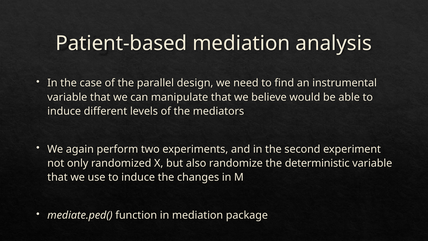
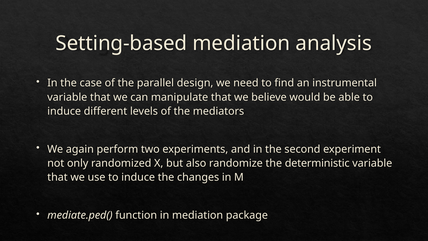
Patient-based: Patient-based -> Setting-based (121, 43)
